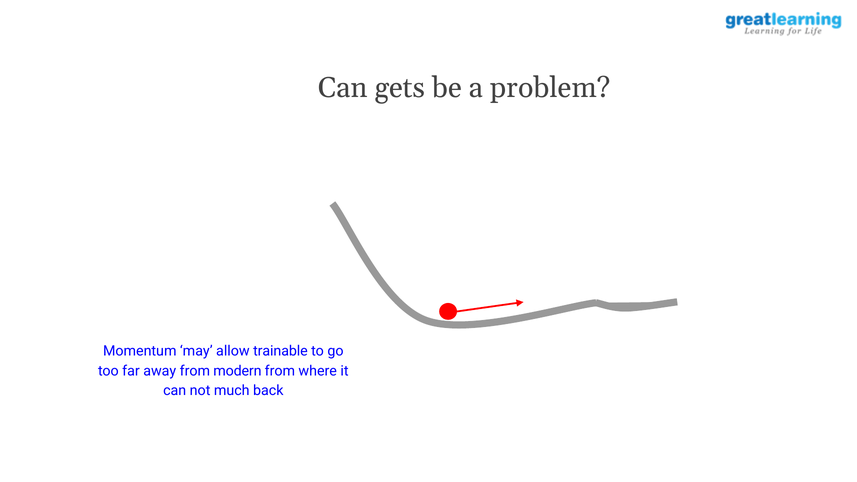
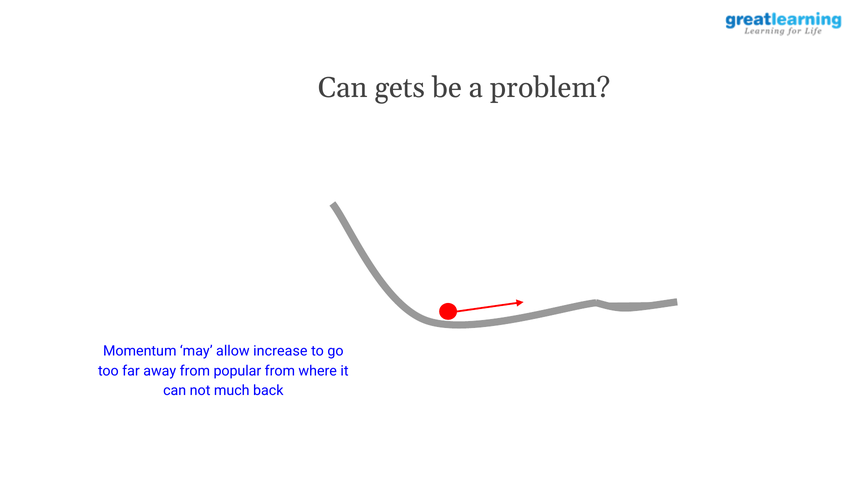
trainable: trainable -> increase (280, 351)
modern: modern -> popular (237, 371)
